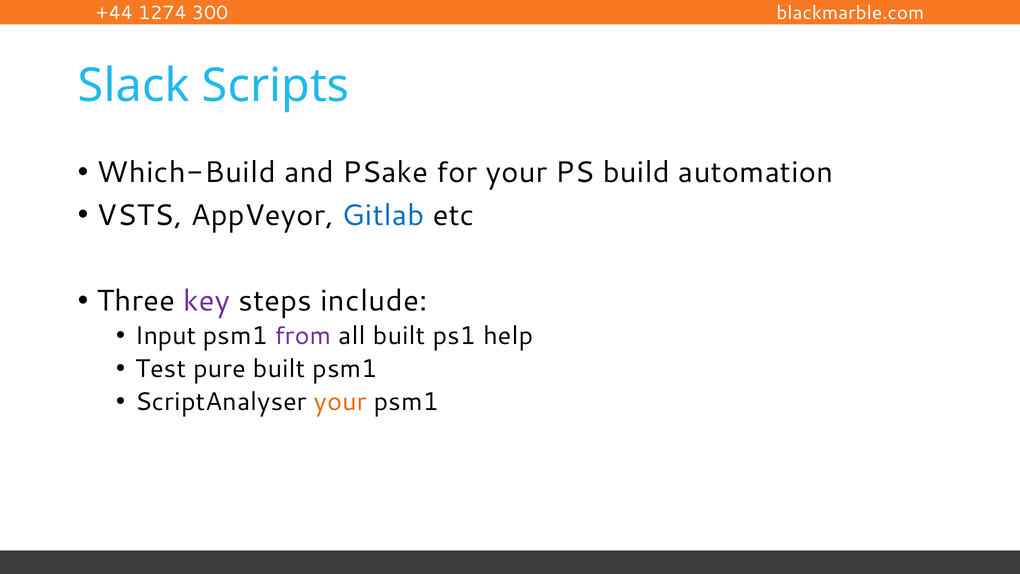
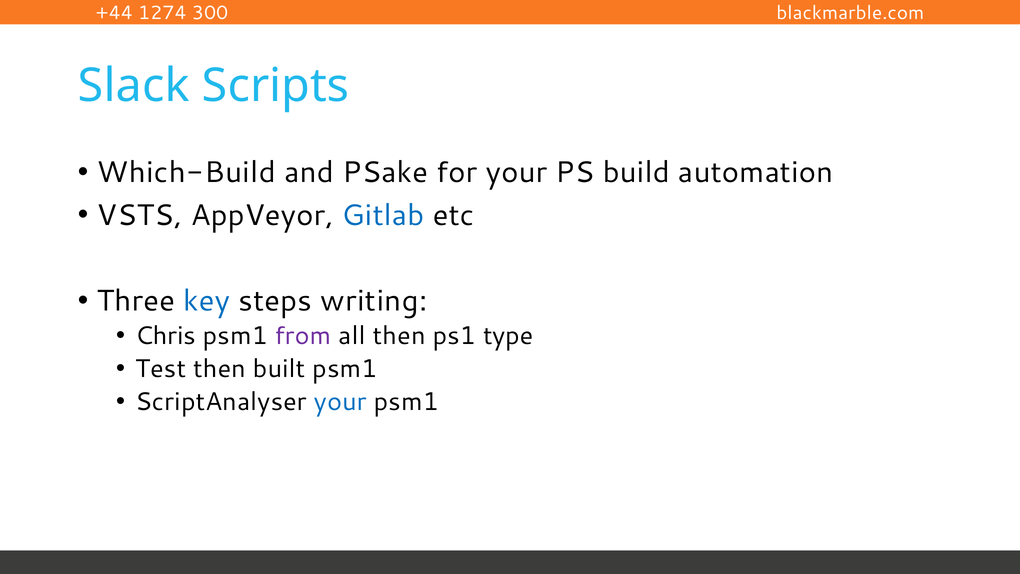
key colour: purple -> blue (207, 301)
include: include -> writing (374, 301)
Input: Input -> Chris (166, 336)
all built: built -> then (399, 336)
help: help -> type (508, 336)
Test pure: pure -> then (220, 369)
your colour: orange -> blue (340, 402)
